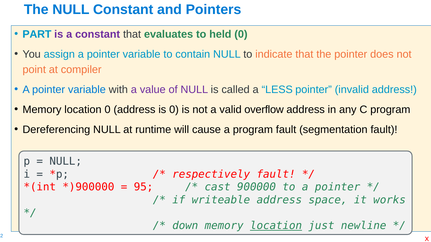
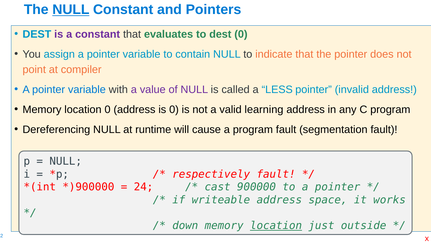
NULL underline: none -> present (71, 10)
PART: PART -> DEST (37, 34)
to held: held -> dest (220, 34)
overflow: overflow -> learning (264, 110)
95: 95 -> 24 (143, 187)
newline: newline -> outside (364, 226)
